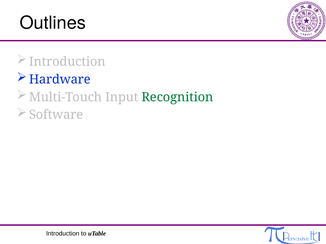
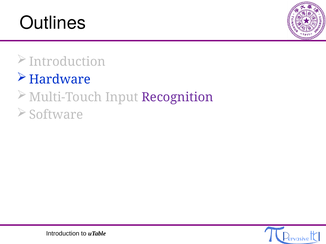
Recognition colour: green -> purple (177, 97)
